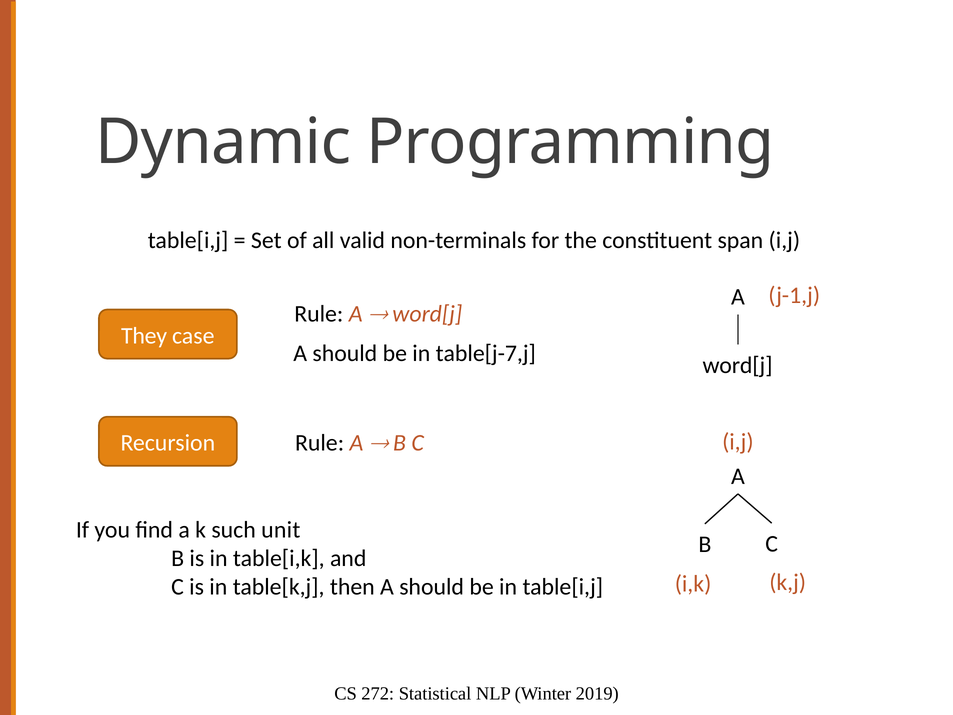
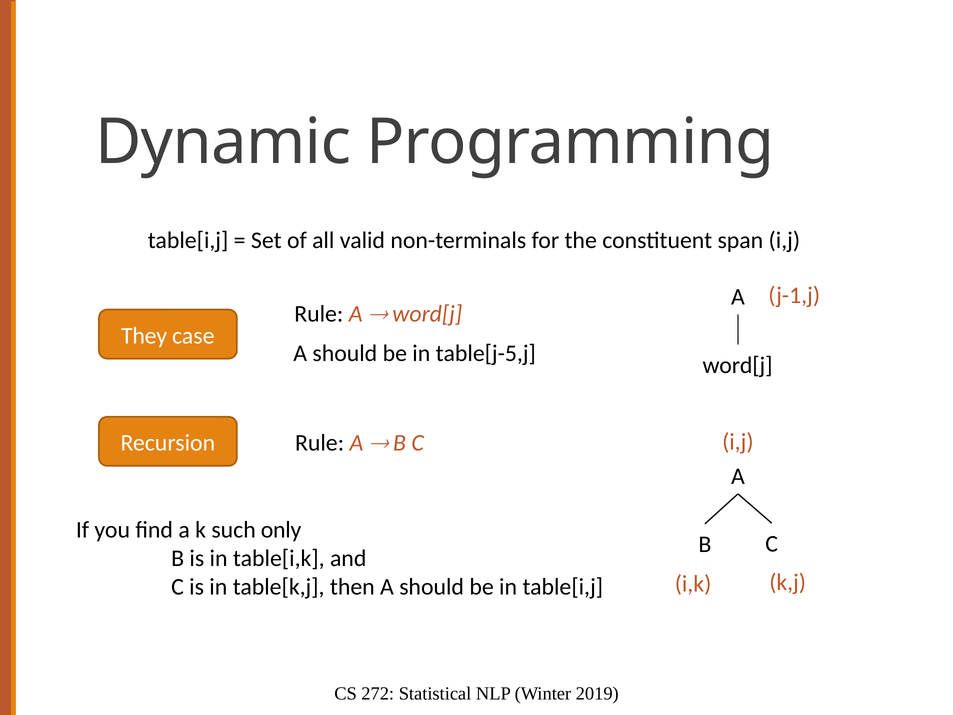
table[j-7,j: table[j-7,j -> table[j-5,j (486, 353)
unit: unit -> only (281, 530)
